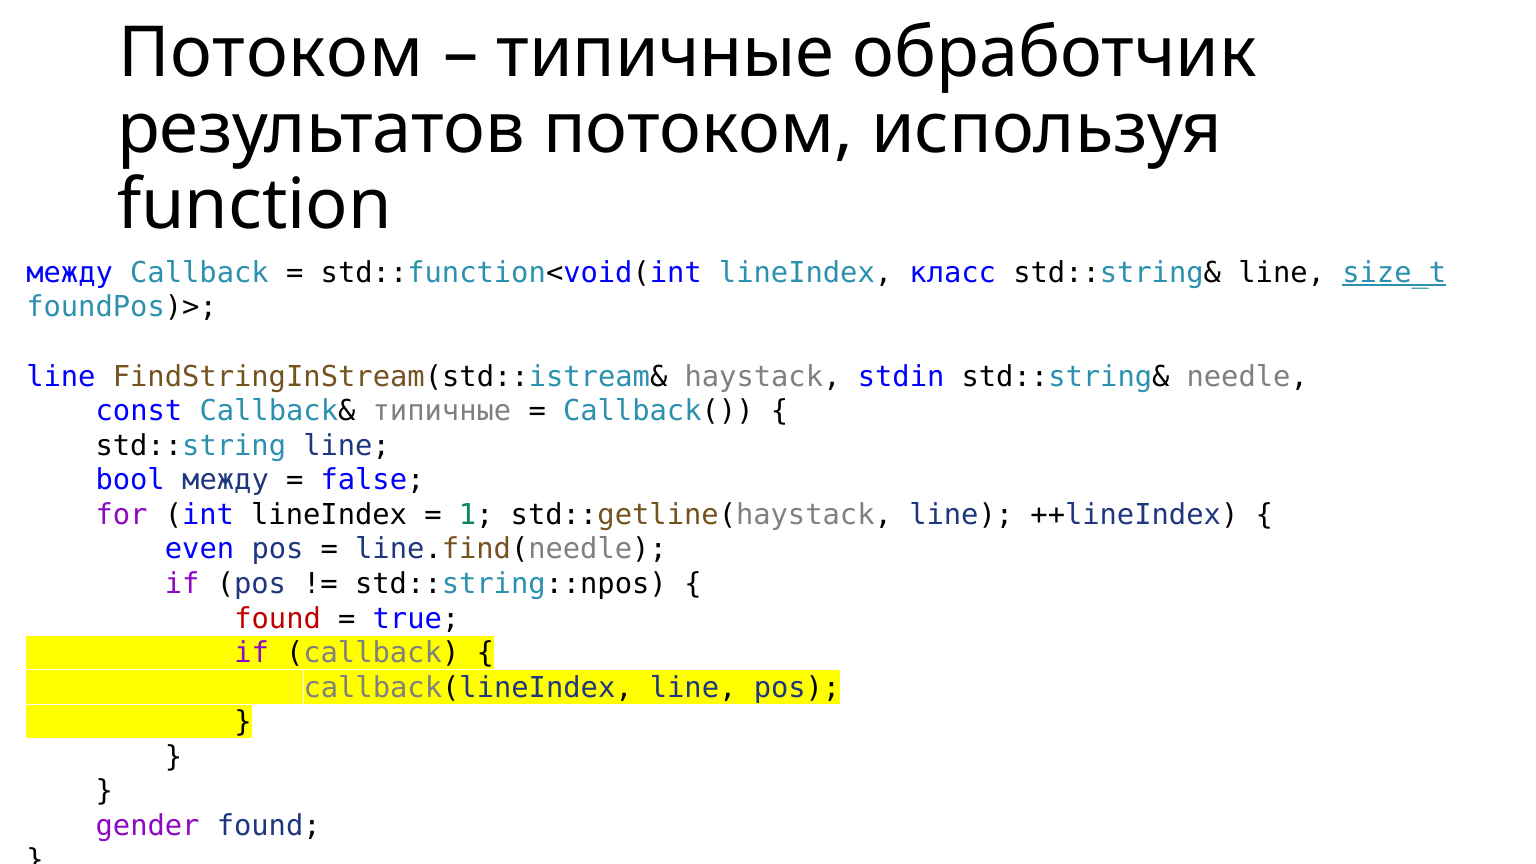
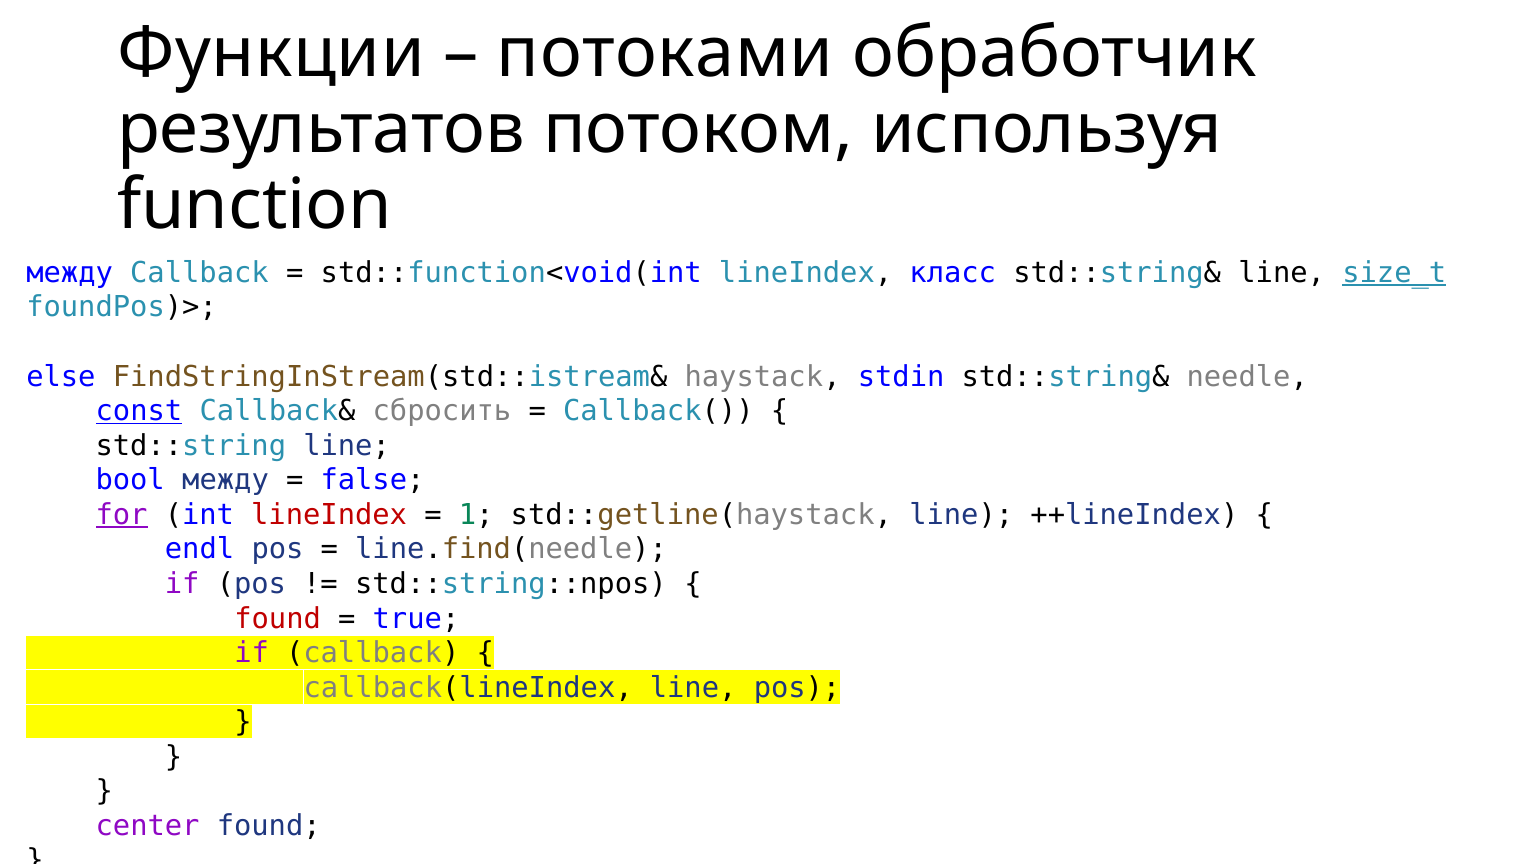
Потоком: Потоком -> Функции (271, 53)
типичные: типичные -> потоками (665, 53)
line: line -> else (61, 377)
const underline: none -> present (139, 411)
Callback& типичные: типичные -> сбросить (442, 411)
for underline: none -> present (122, 515)
lineIndex colour: black -> red (329, 515)
even: even -> endl (200, 549)
gender: gender -> center (148, 826)
